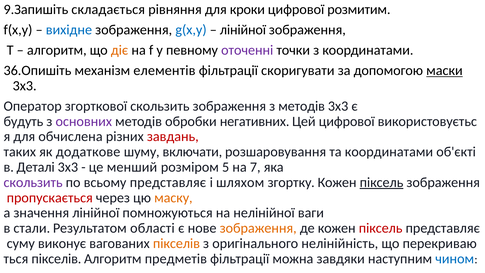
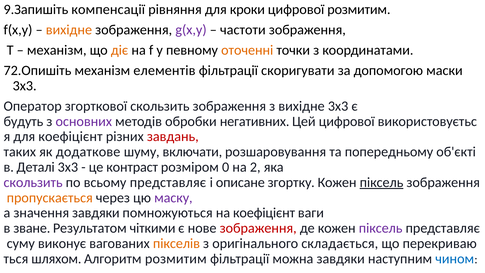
складається: складається -> компенсації (108, 10)
вихідне colour: blue -> orange (69, 30)
g(x,y colour: blue -> purple (191, 30)
лінійної: лінійної -> частоти (243, 30)
алгоритм: алгоритм -> механізм (57, 50)
оточенні colour: purple -> orange (247, 50)
36.Опишіть: 36.Опишіть -> 72.Опишіть (37, 70)
маски underline: present -> none (444, 70)
з методів: методів -> вихідне (302, 106)
для обчислена: обчислена -> коефіцієнт (70, 137)
та координатами: координатами -> попередньому (389, 152)
менший: менший -> контраст (132, 167)
5: 5 -> 0 (226, 167)
7: 7 -> 2 (255, 167)
шляхом: шляхом -> описане (240, 182)
пропускається colour: red -> orange (50, 198)
маску colour: orange -> purple (173, 198)
значення лінійної: лінійної -> завдяки (96, 213)
на нелінійної: нелінійної -> коефіцієнт (264, 213)
стали: стали -> зване (32, 228)
області: області -> чіткими (153, 228)
зображення colour: orange -> red (258, 228)
піксель colour: red -> purple (381, 228)
нелінійність: нелінійність -> складається (340, 243)
пікселів: пікселів -> шляхом (56, 259)
Алгоритм предметів: предметів -> розмитим (176, 259)
